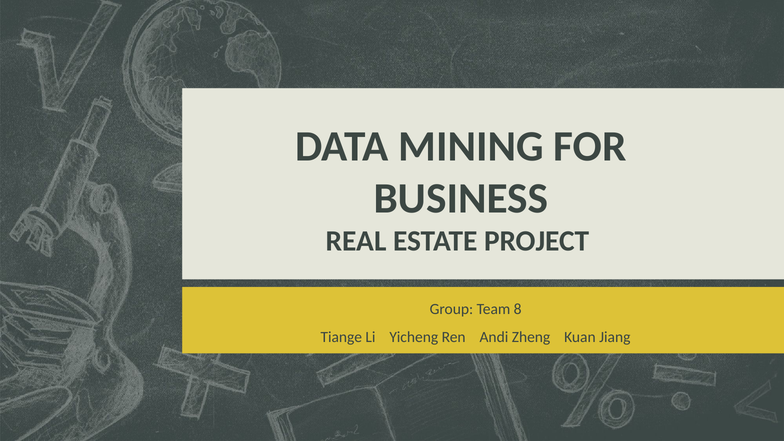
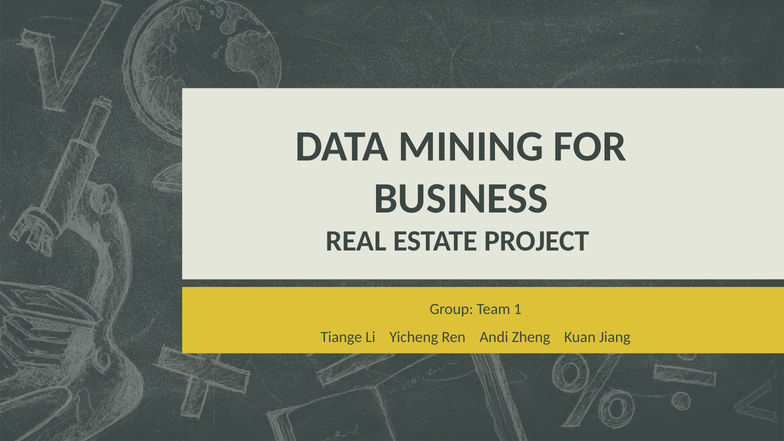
8: 8 -> 1 (518, 309)
